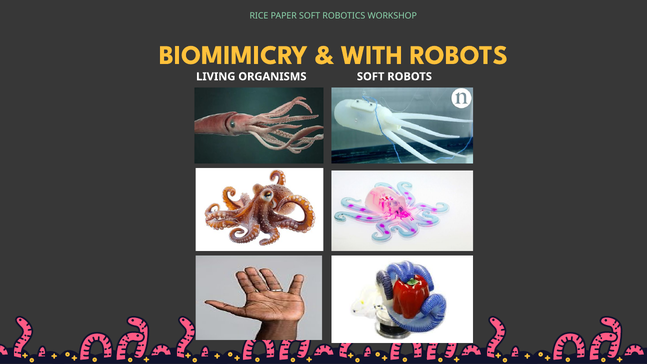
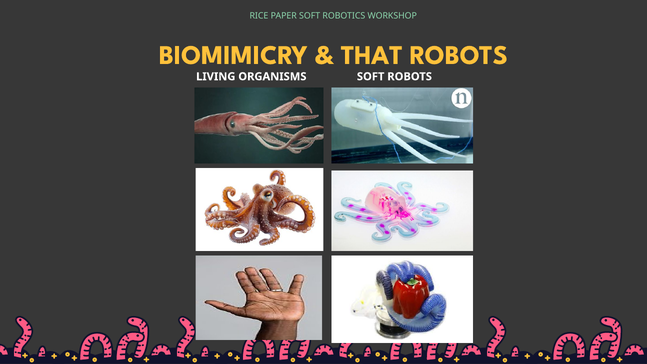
WITH: WITH -> THAT (372, 55)
